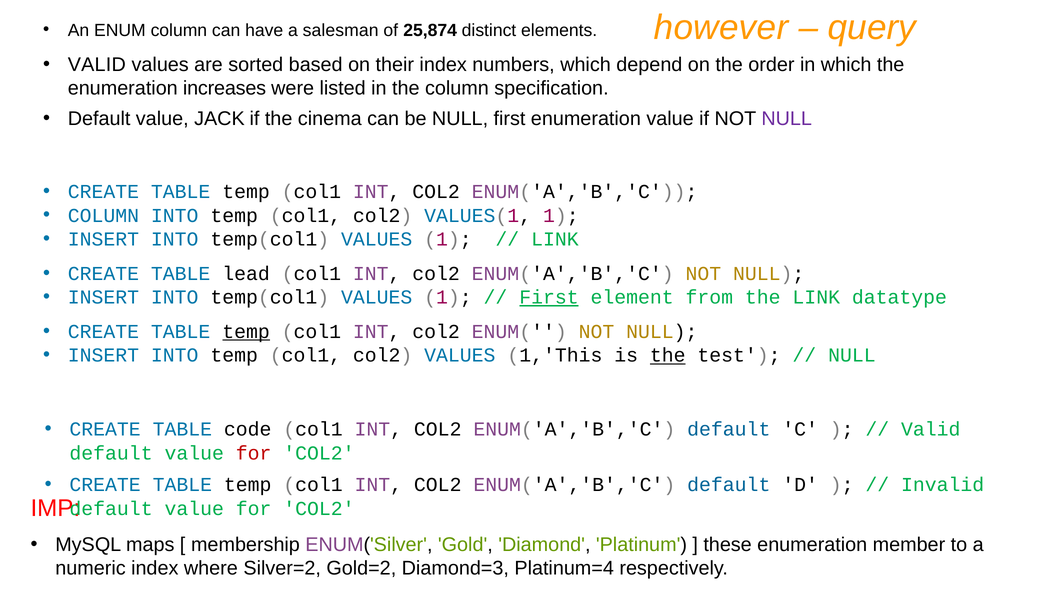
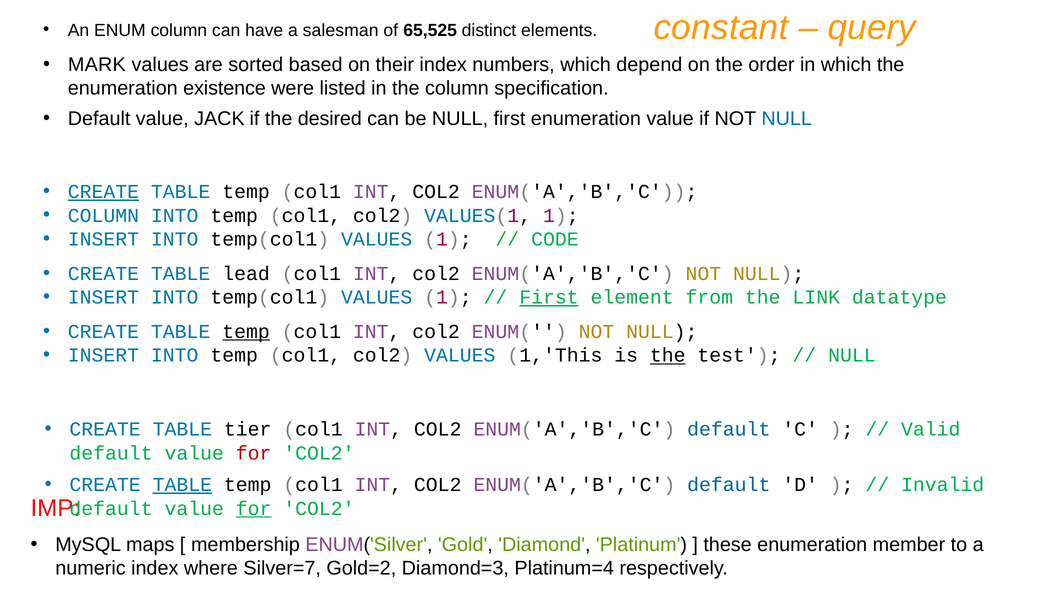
however: however -> constant (721, 27)
25,874: 25,874 -> 65,525 (430, 30)
VALID: VALID -> MARK (97, 65)
increases: increases -> existence (225, 88)
cinema: cinema -> desired (330, 119)
NULL colour: purple -> blue (787, 119)
CREATE underline: none -> present (103, 192)
LINK: LINK -> CODE (555, 239)
code: code -> tier (248, 429)
TABLE underline: none -> present (182, 485)
for underline: none -> present (254, 509)
Silver=2: Silver=2 -> Silver=7 (282, 568)
